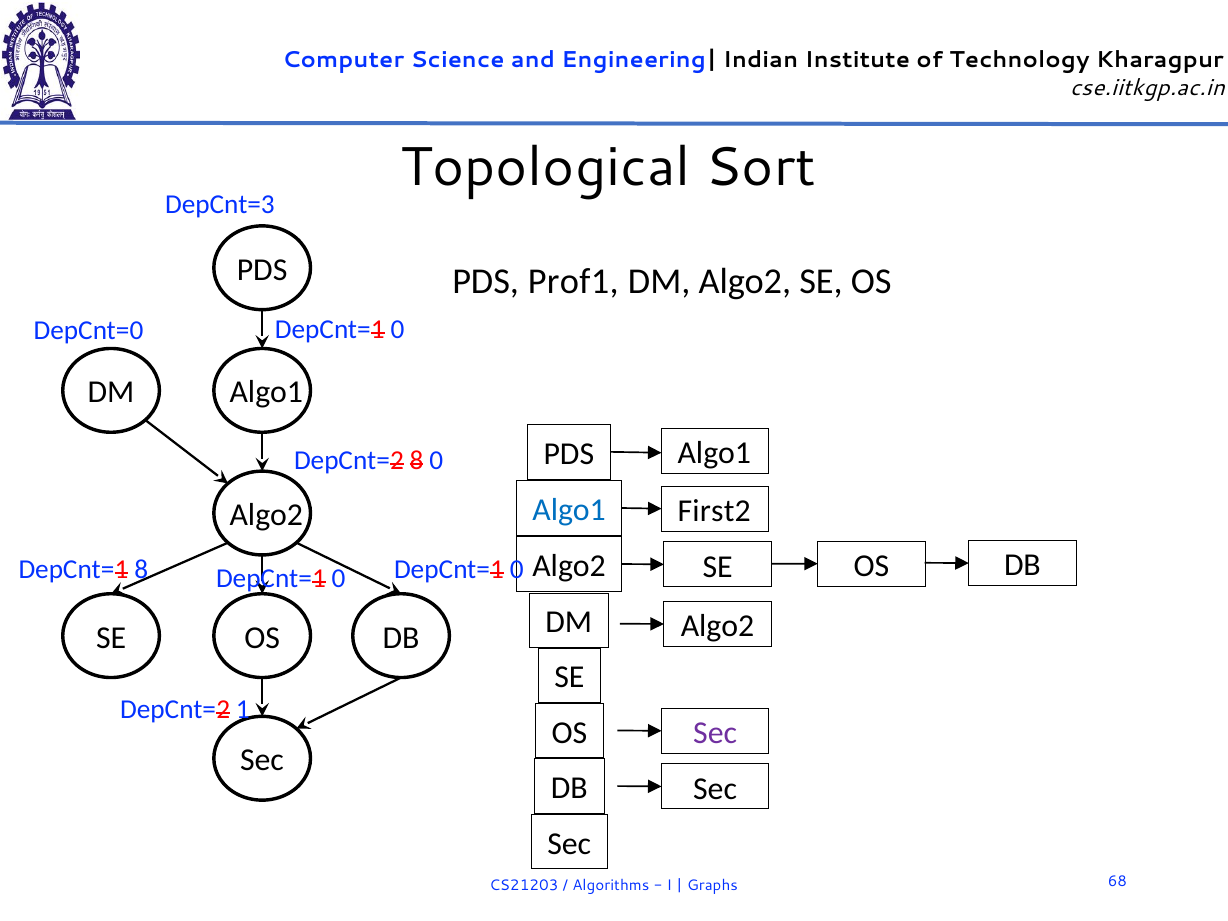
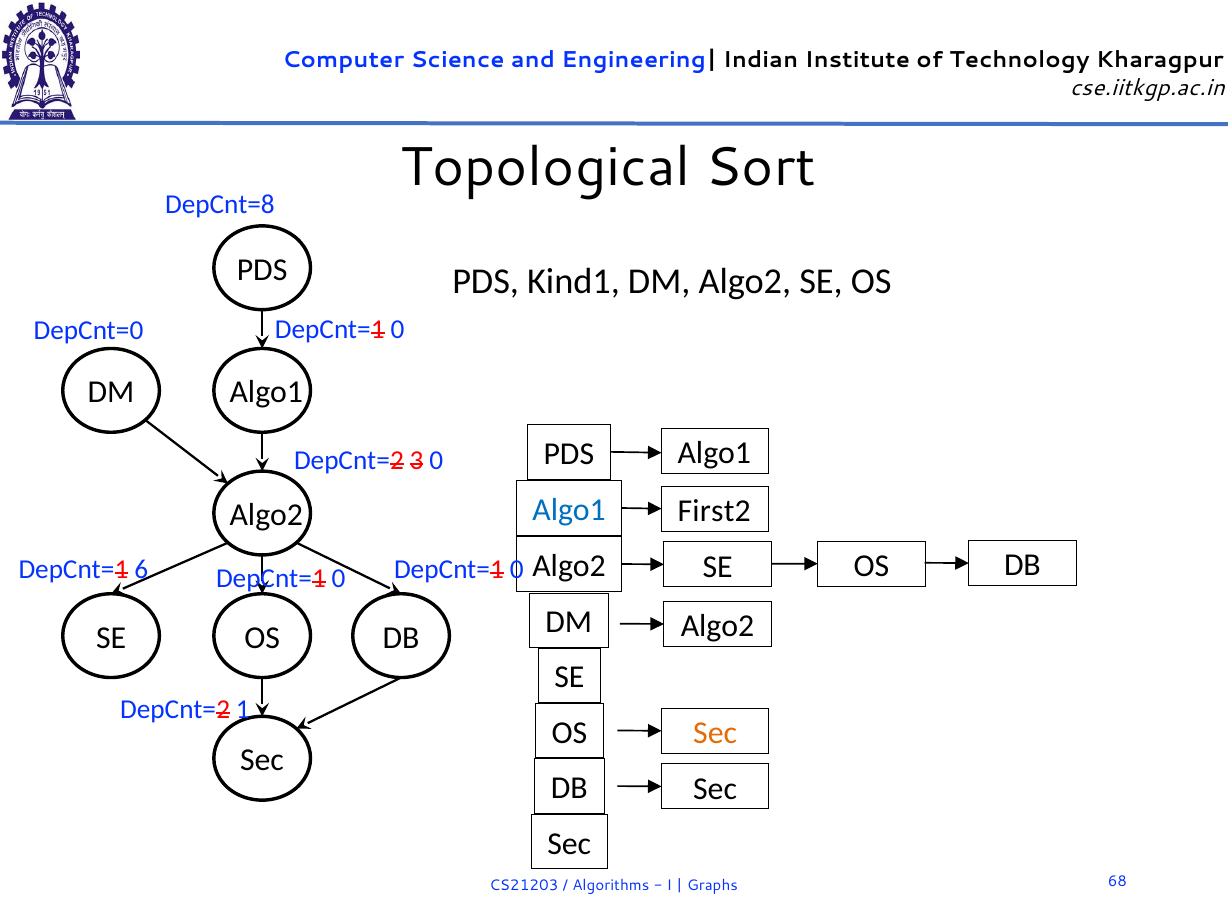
DepCnt=3: DepCnt=3 -> DepCnt=8 (220, 205)
Prof1: Prof1 -> Kind1 (573, 281)
DepCnt=2 8: 8 -> 3 (417, 461)
DepCnt=1 8: 8 -> 6 (141, 570)
Sec colour: purple -> orange (715, 733)
